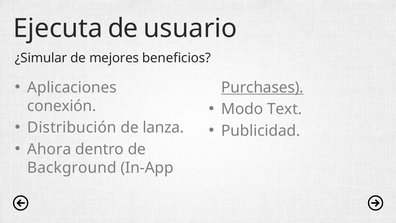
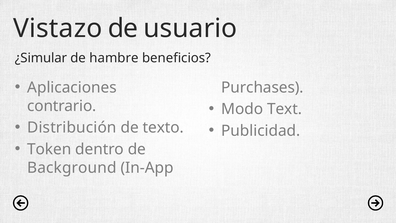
Ejecuta: Ejecuta -> Vistazo (58, 28)
mejores: mejores -> hambre (114, 58)
Purchases underline: present -> none (262, 87)
conexión: conexión -> contrario (62, 106)
lanza: lanza -> texto (163, 127)
Ahora: Ahora -> Token (49, 149)
